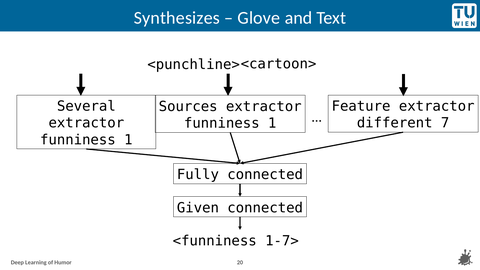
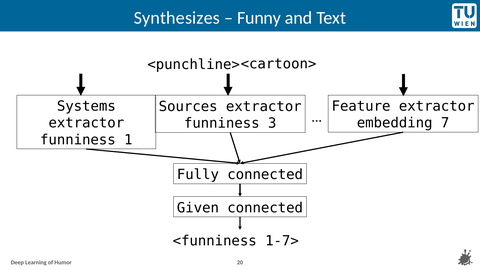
Glove: Glove -> Funny (259, 18)
Several: Several -> Systems (86, 106)
different: different -> embedding (395, 123)
1: 1 -> 3 (272, 123)
